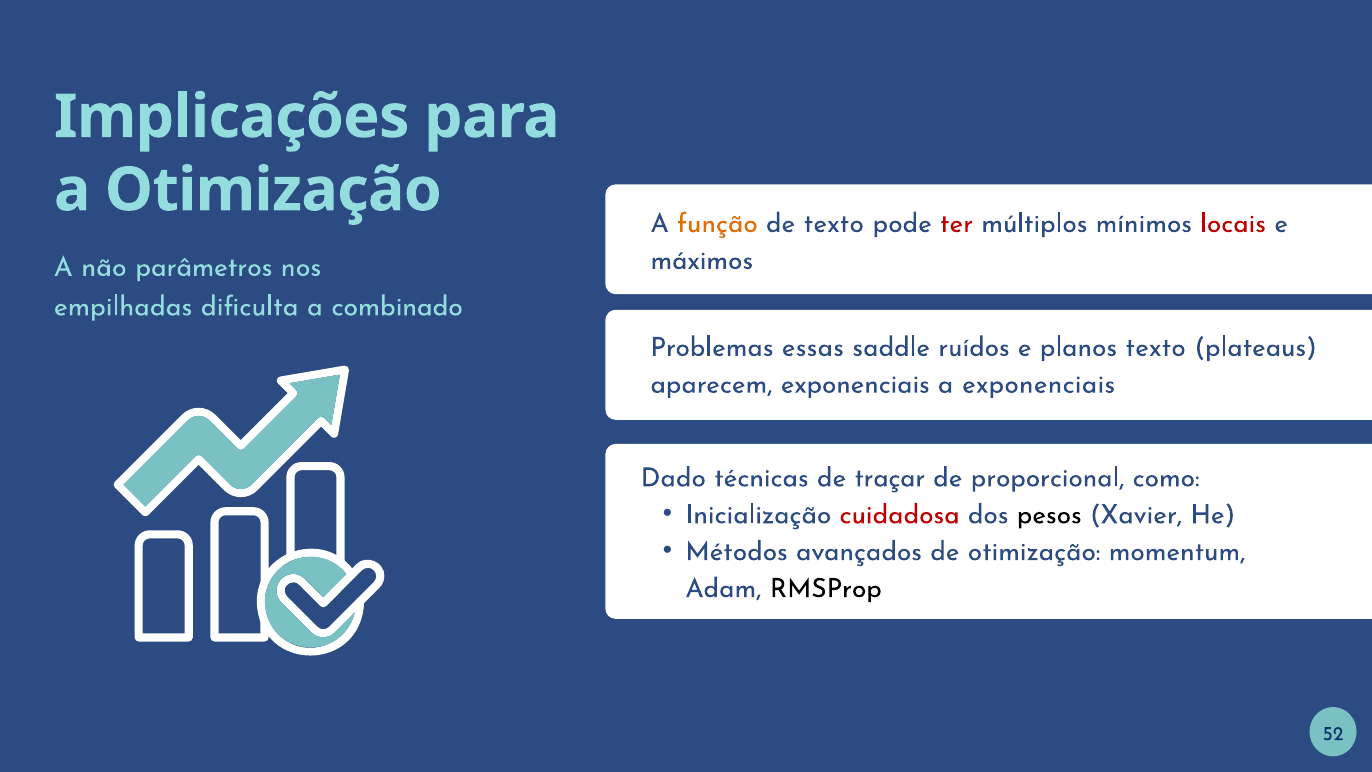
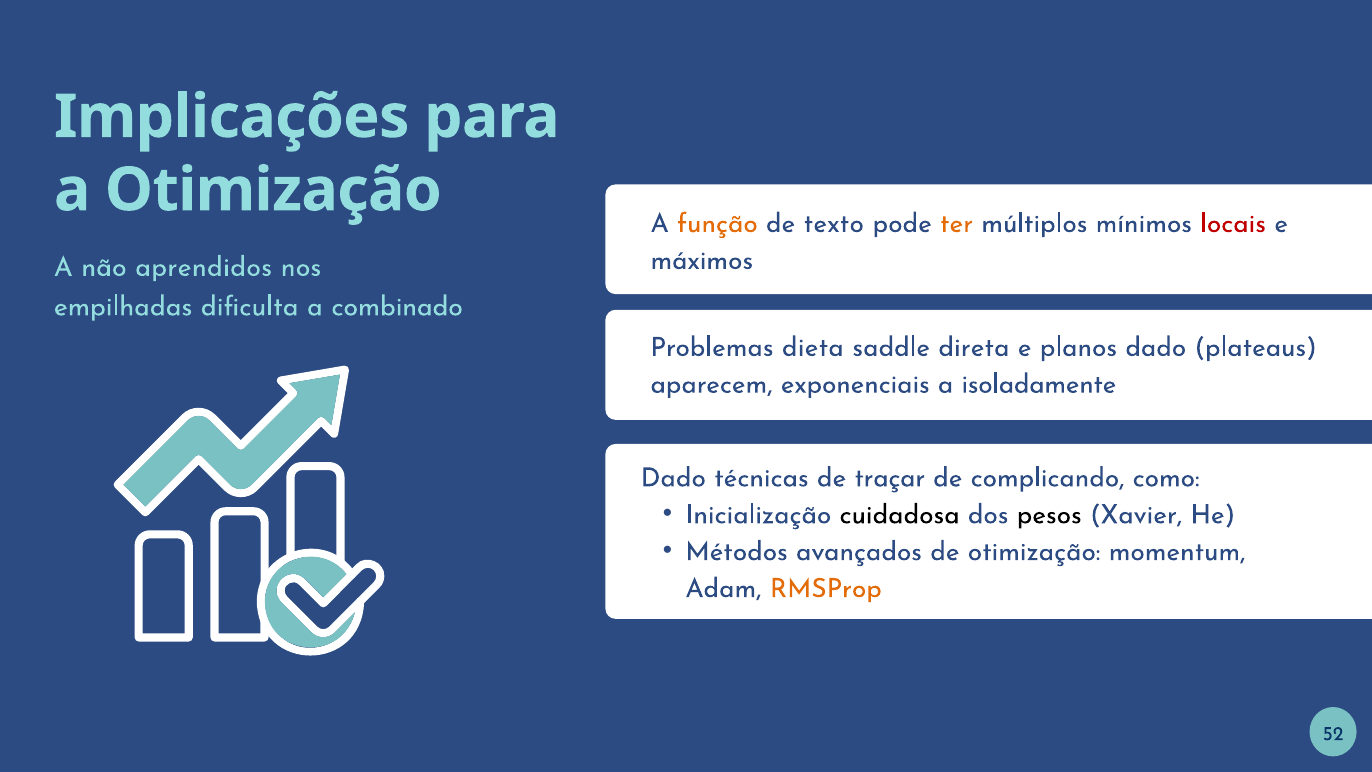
ter colour: red -> orange (957, 223)
parâmetros: parâmetros -> aprendidos (204, 267)
essas: essas -> dieta (813, 347)
ruídos: ruídos -> direta (974, 347)
planos texto: texto -> dado (1156, 347)
a exponenciais: exponenciais -> isoladamente (1039, 384)
proporcional: proporcional -> complicando (1048, 478)
cuidadosa colour: red -> black (900, 514)
RMSProp colour: black -> orange (826, 588)
